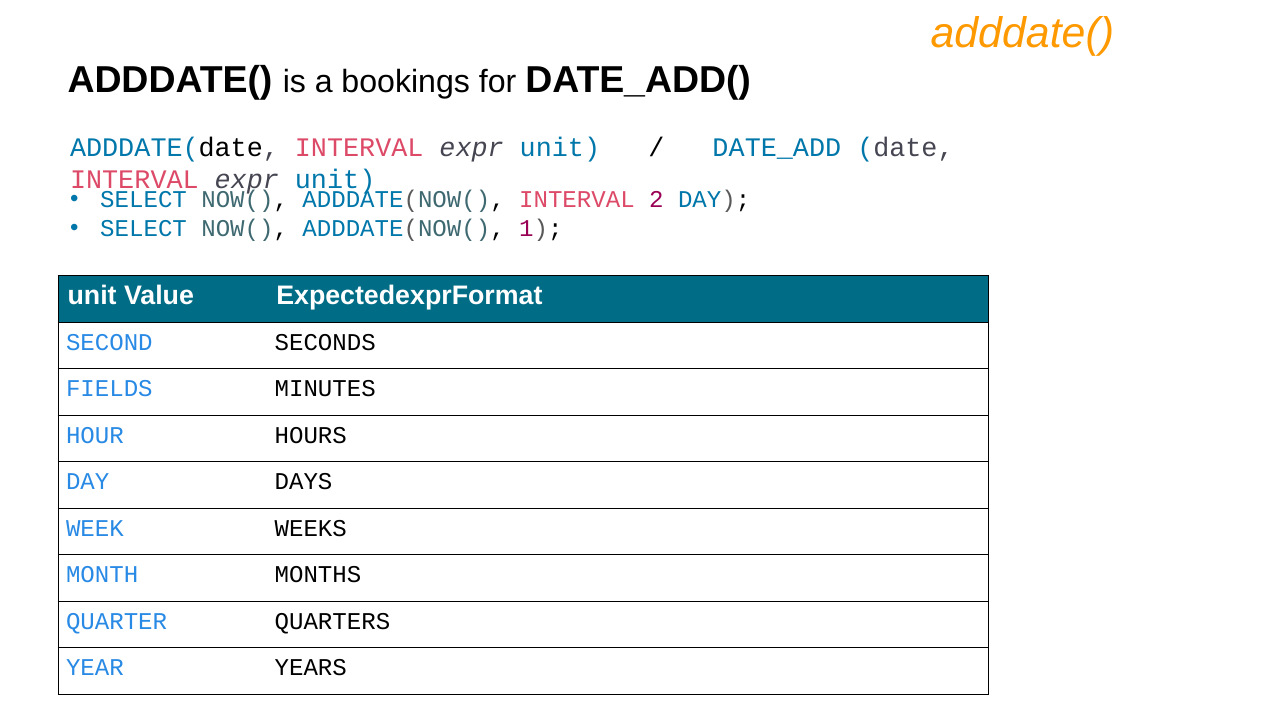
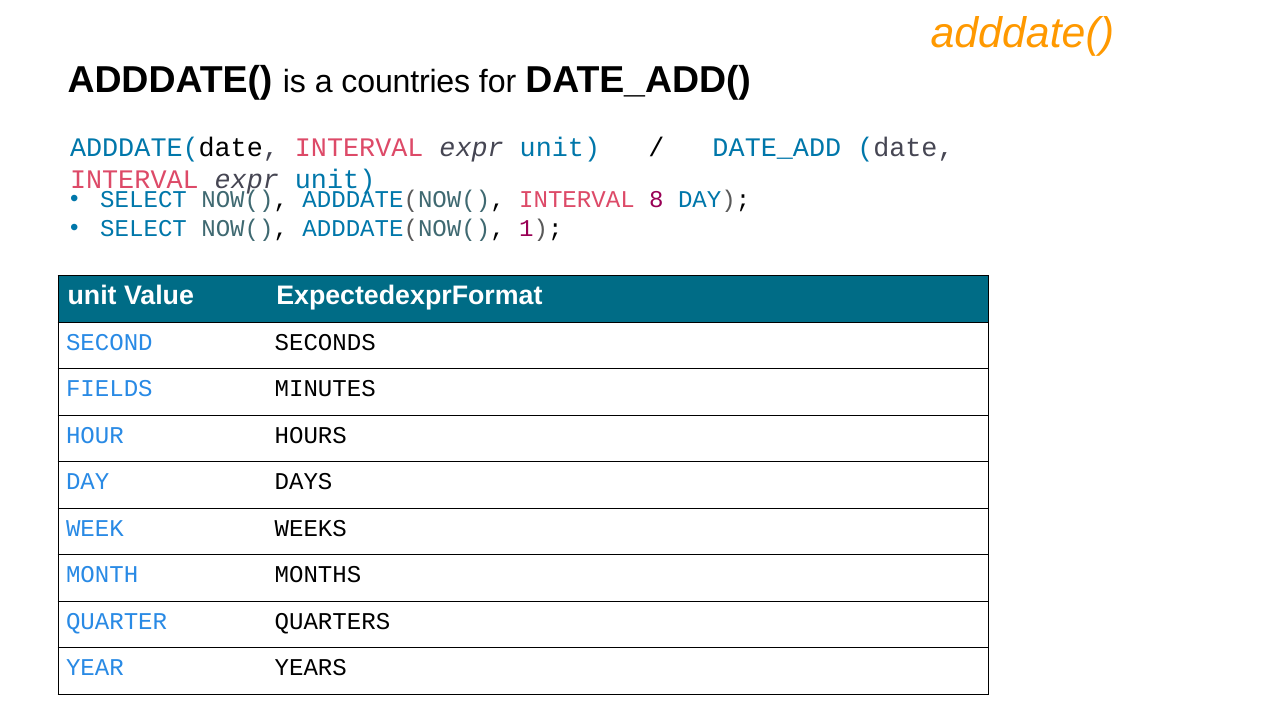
bookings: bookings -> countries (406, 82)
2: 2 -> 8 (656, 200)
